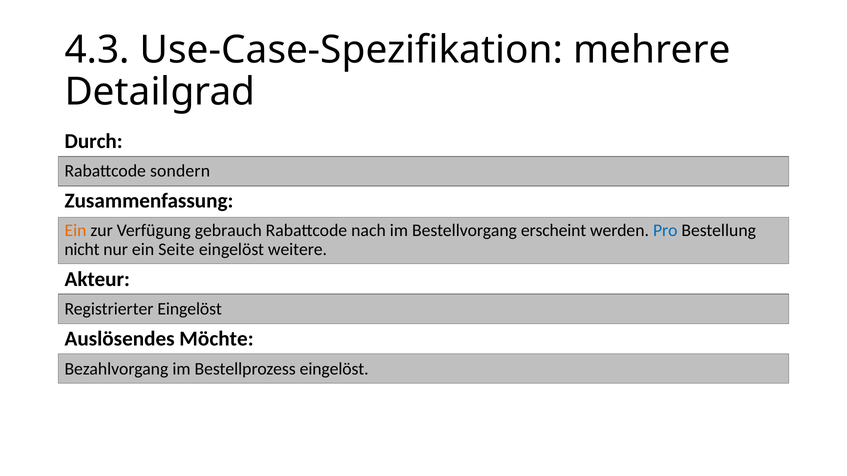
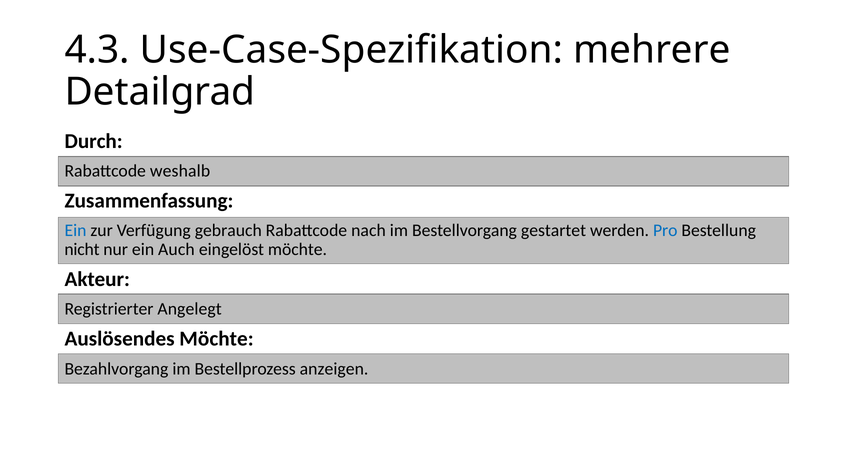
sondern: sondern -> weshalb (180, 171)
Ein colour: orange -> blue (76, 231)
erscheint: erscheint -> gestartet (553, 231)
Seite: Seite -> Auch (176, 250)
eingelöst weitere: weitere -> möchte (297, 250)
Registrierter Eingelöst: Eingelöst -> Angelegt (190, 309)
Bestellprozess eingelöst: eingelöst -> anzeigen (334, 369)
